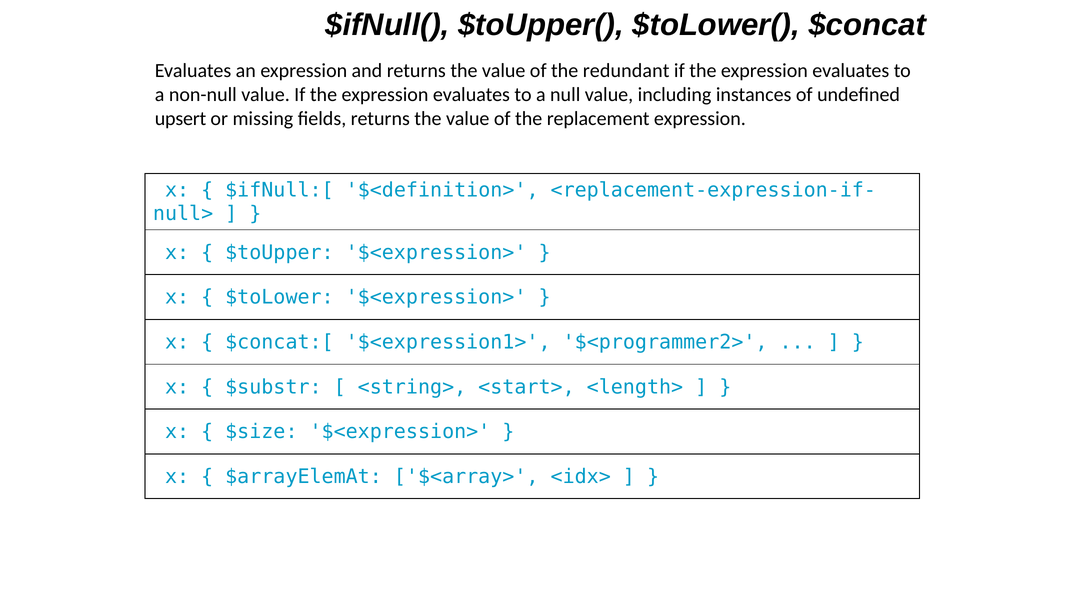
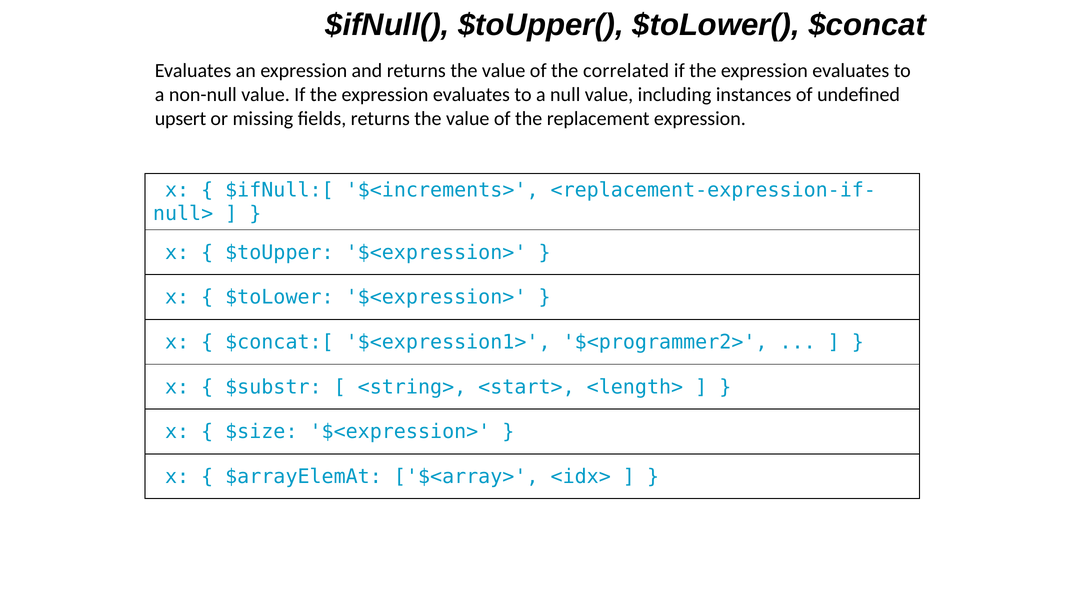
redundant: redundant -> correlated (626, 71)
$<definition>: $<definition> -> $<increments> (442, 190)
